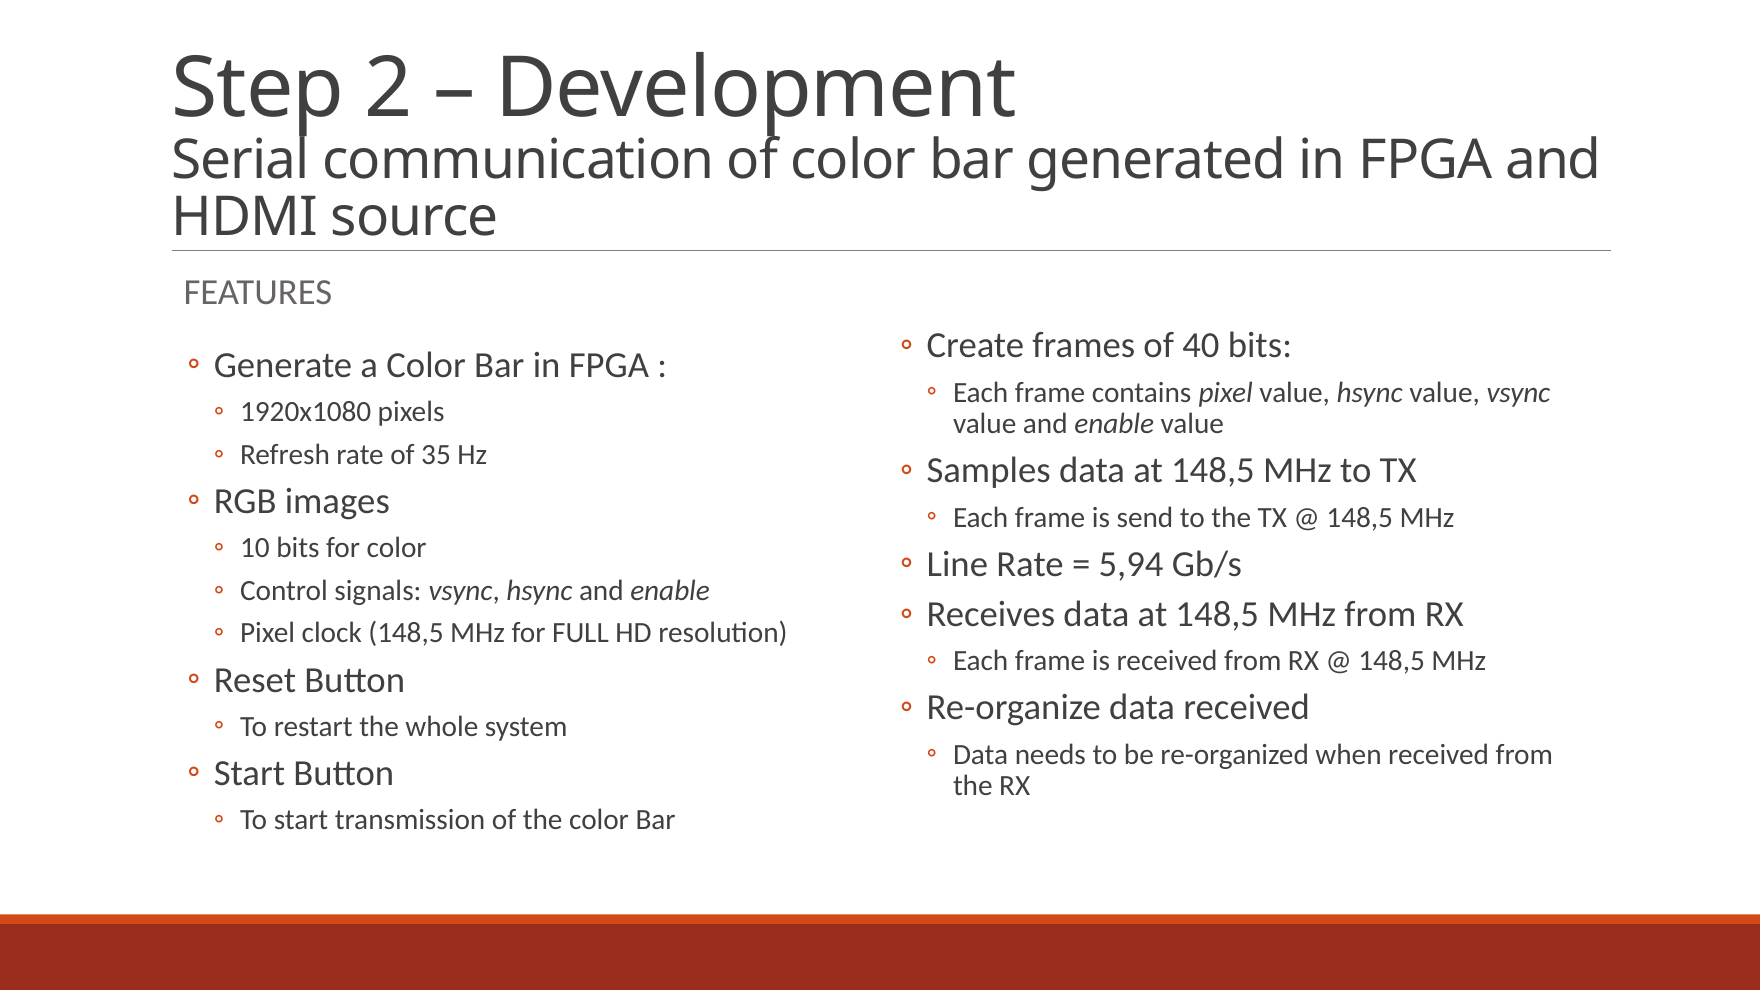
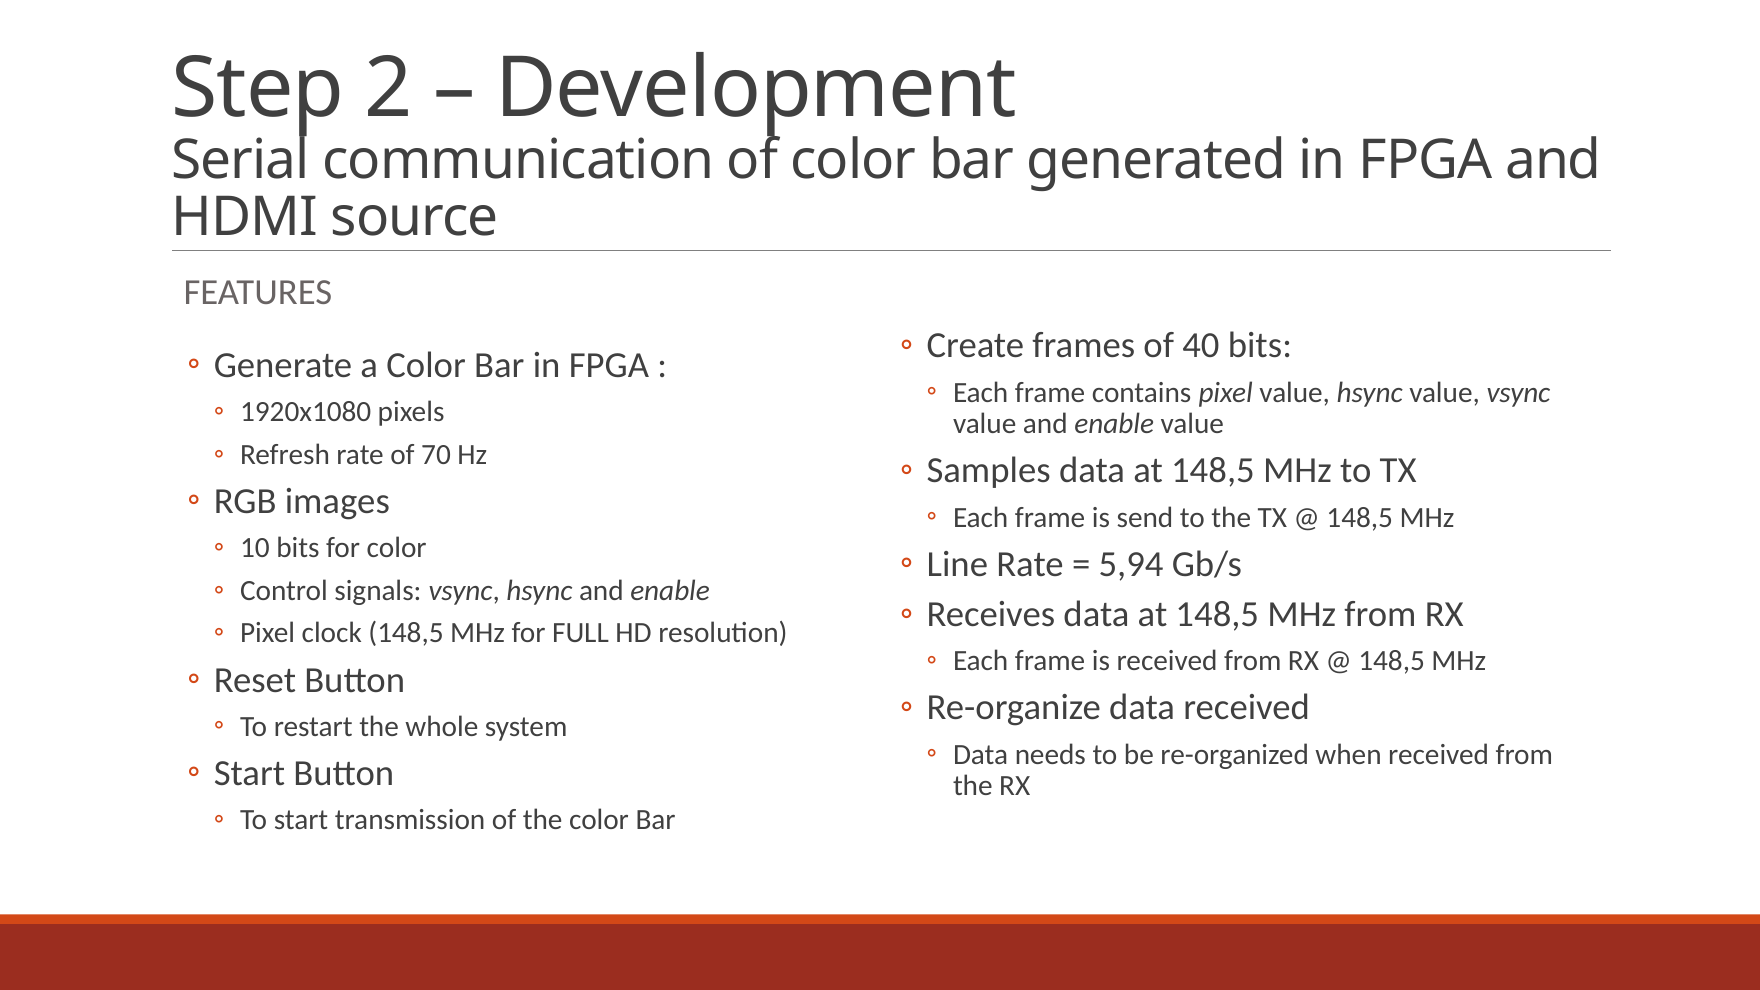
35: 35 -> 70 (436, 455)
